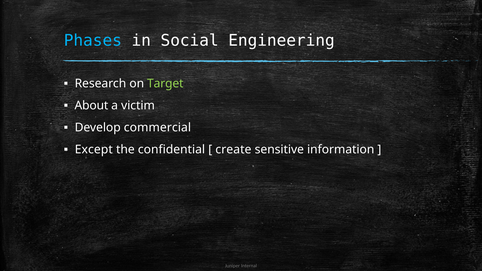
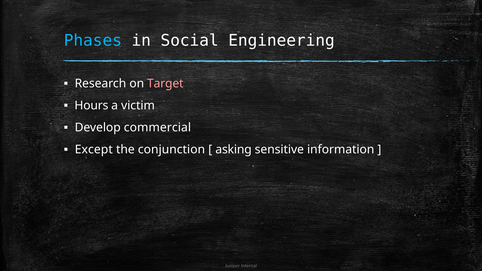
Target colour: light green -> pink (165, 84)
About: About -> Hours (91, 106)
confidential: confidential -> conjunction (171, 150)
create: create -> asking (234, 150)
